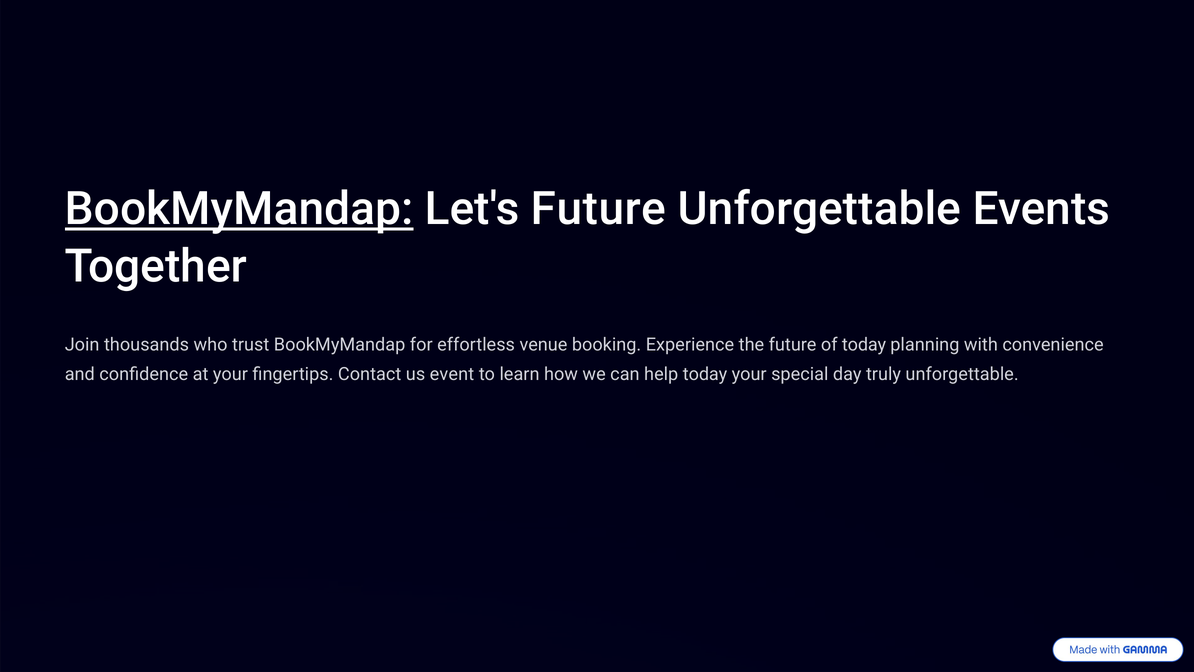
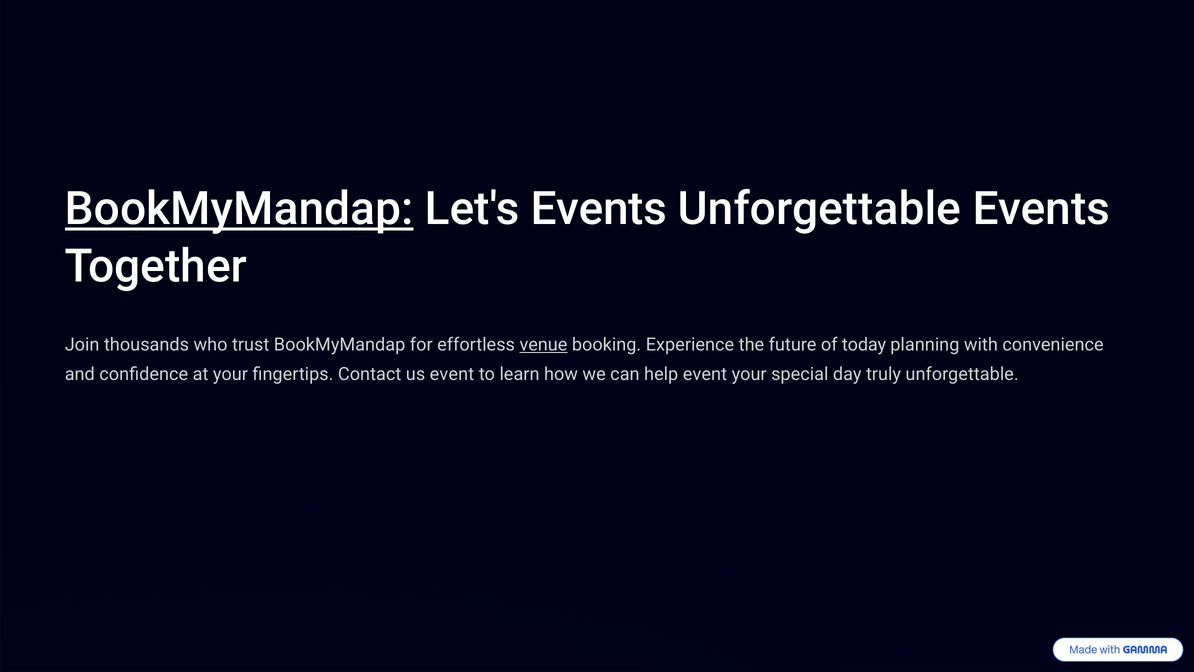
Let's Future: Future -> Events (599, 209)
venue underline: none -> present (543, 344)
help today: today -> event (705, 374)
